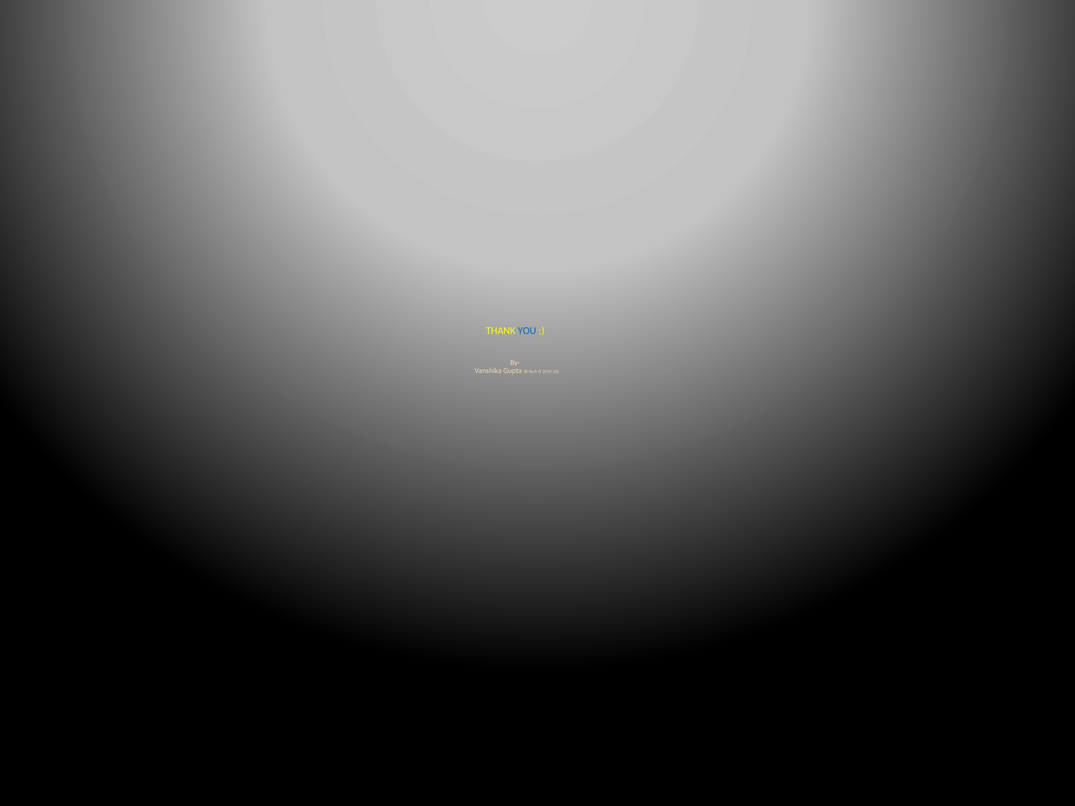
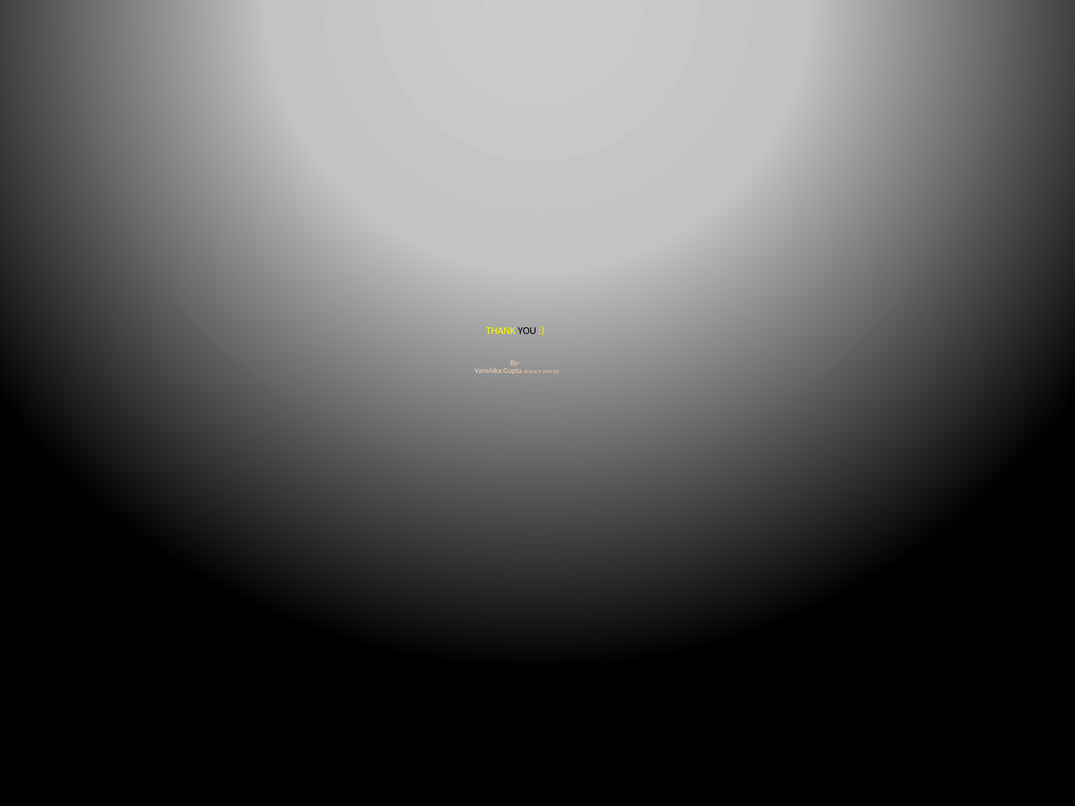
YOU colour: blue -> black (527, 331)
